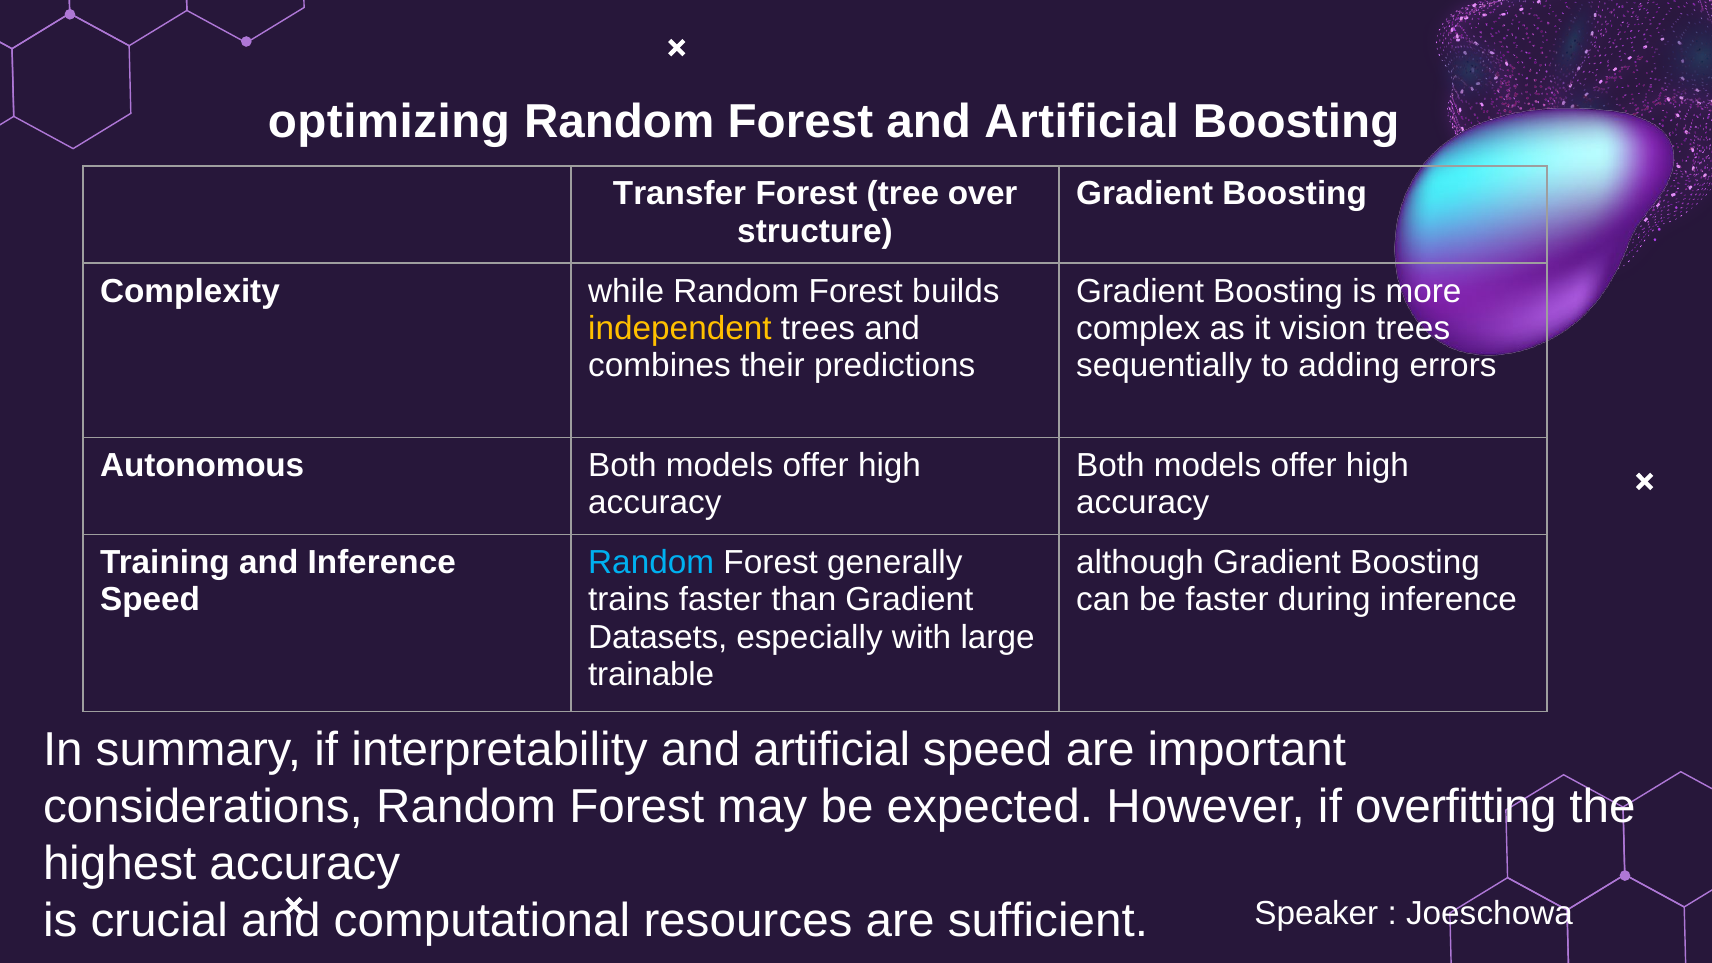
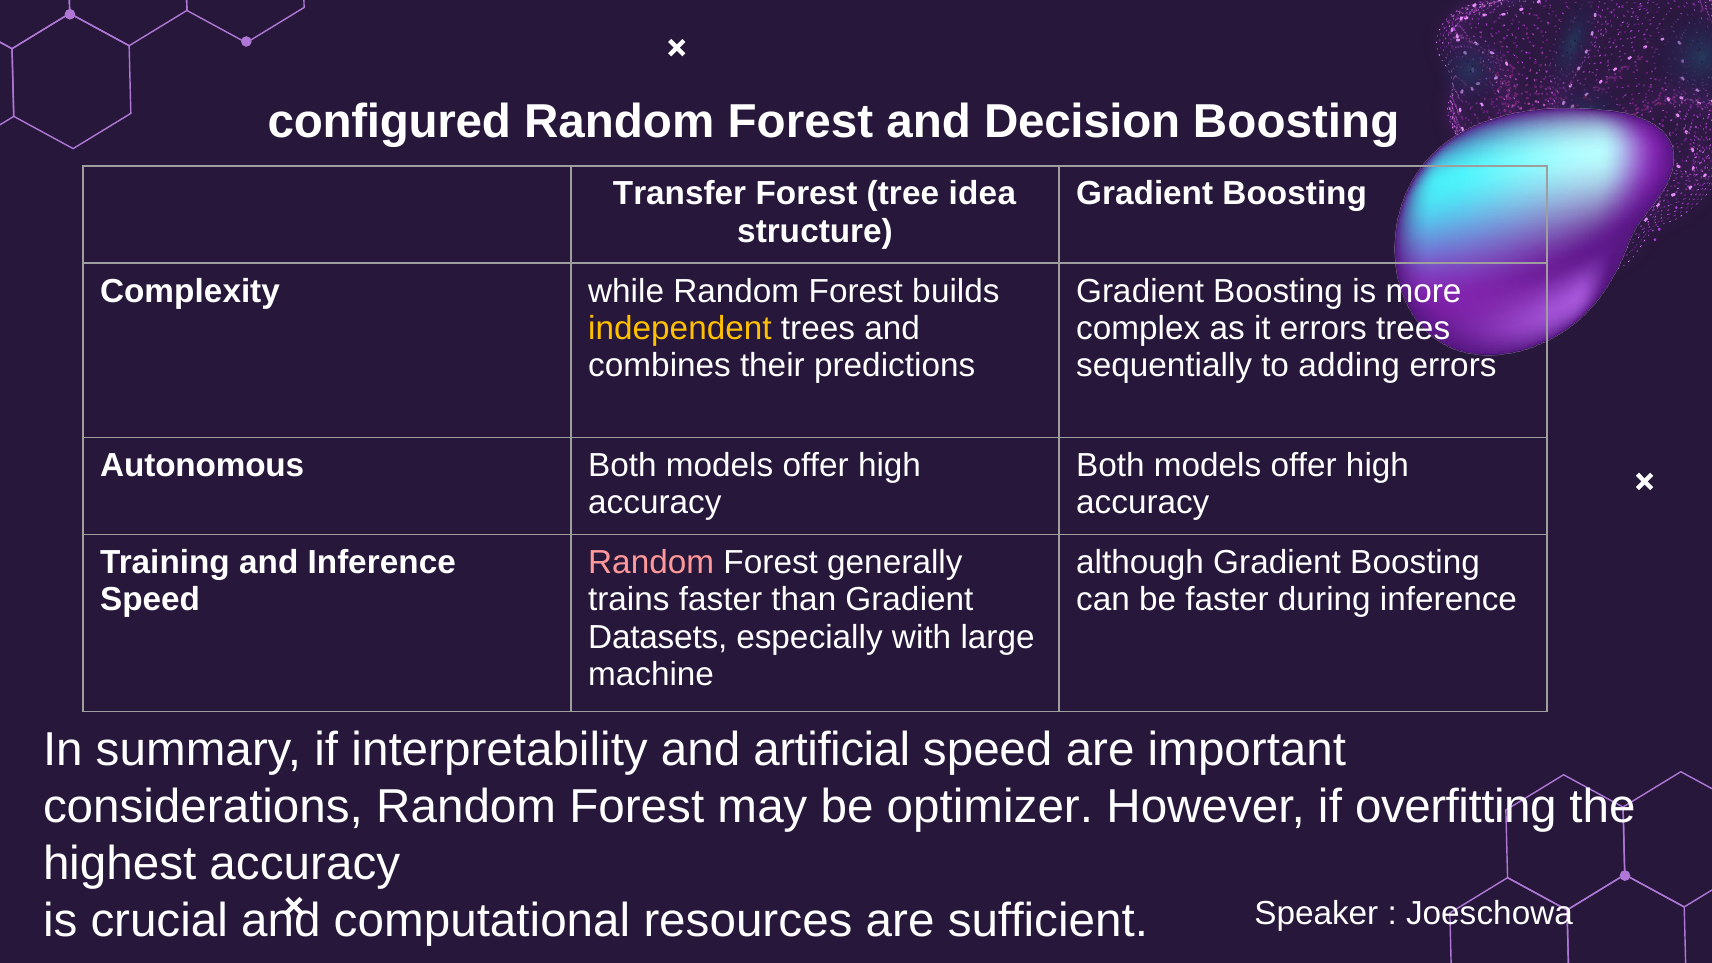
optimizing: optimizing -> configured (389, 122)
Forest and Artificial: Artificial -> Decision (1082, 122)
over: over -> idea (982, 194)
it vision: vision -> errors (1323, 329)
Random colour: light blue -> pink (651, 562)
trainable: trainable -> machine (651, 675)
expected: expected -> optimizer (990, 807)
